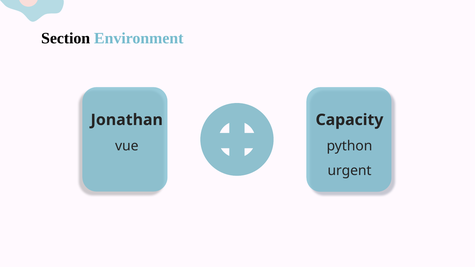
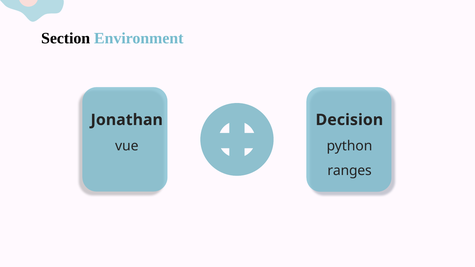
Capacity: Capacity -> Decision (349, 120)
urgent: urgent -> ranges (350, 171)
